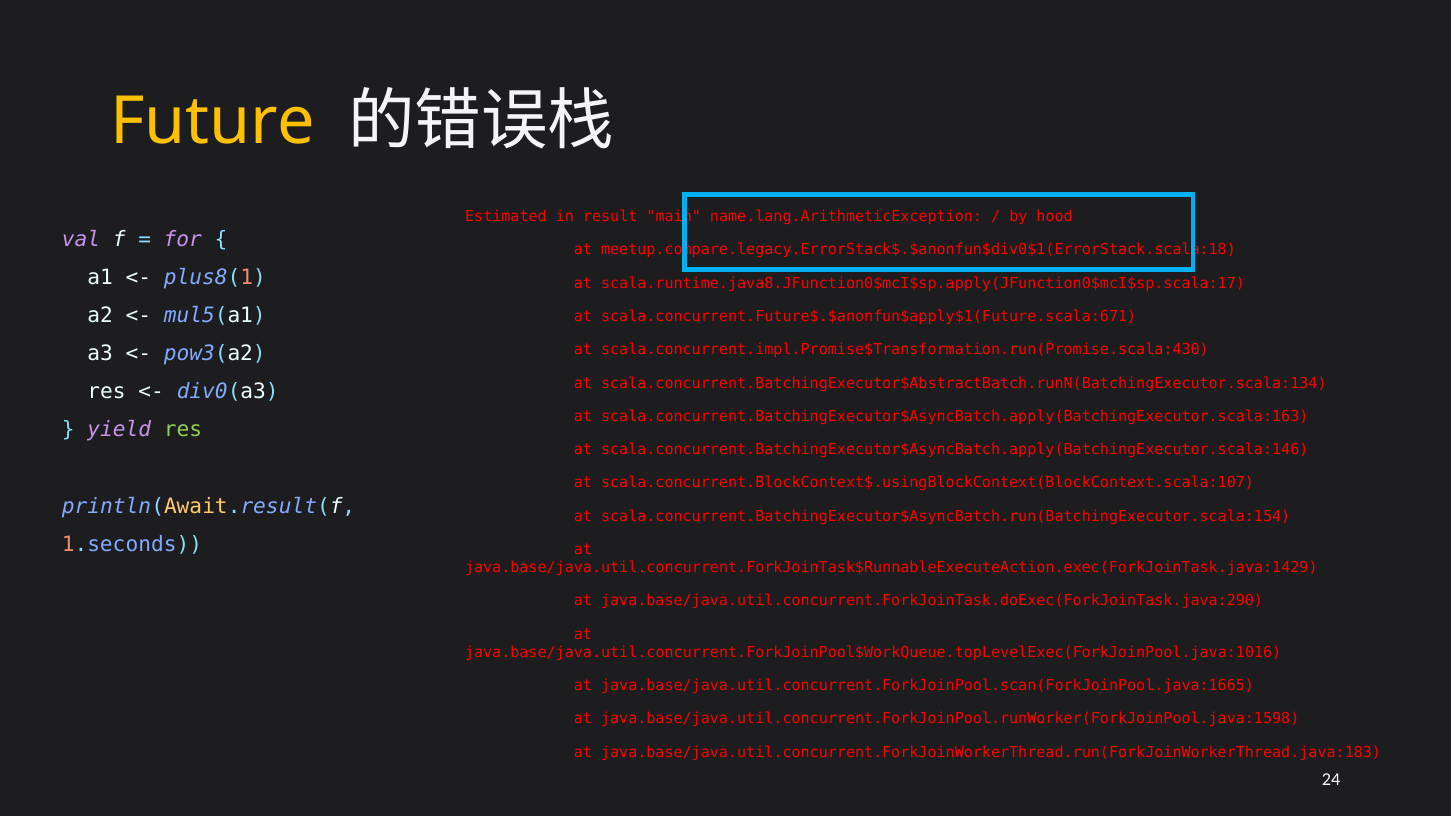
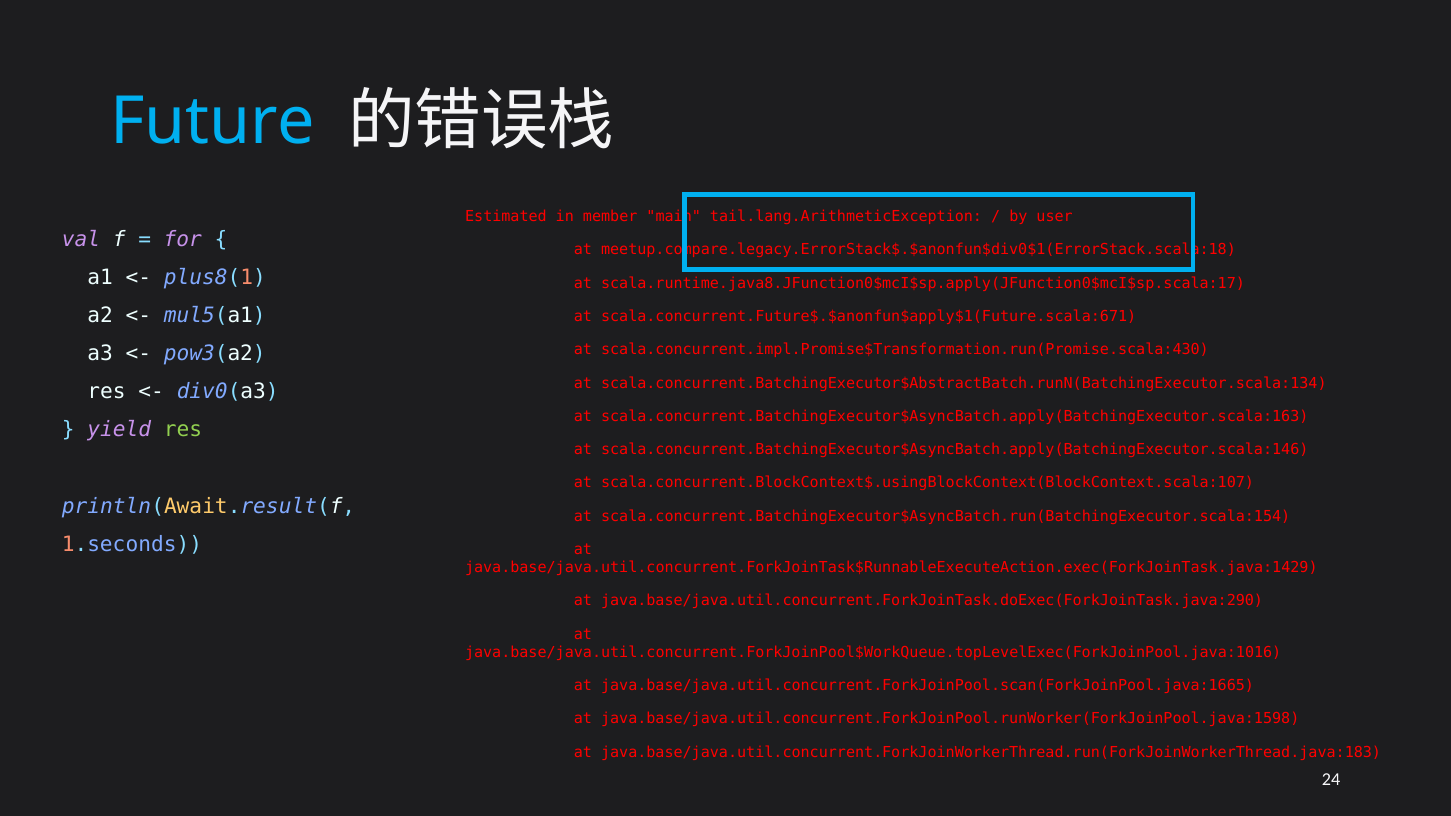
Future colour: yellow -> light blue (213, 122)
result: result -> member (610, 217)
name.lang.ArithmeticException: name.lang.ArithmeticException -> tail.lang.ArithmeticException (846, 217)
hood: hood -> user (1055, 217)
